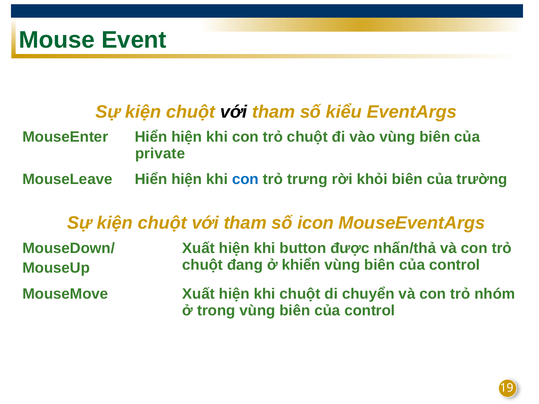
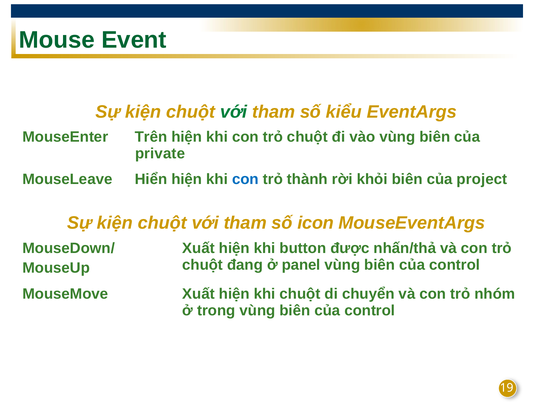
với colour: black -> green (234, 112)
MouseEnter Hiển: Hiển -> Trên (151, 137)
trưng: trưng -> thành (307, 179)
trường: trường -> project (482, 179)
khiển: khiển -> panel (301, 265)
